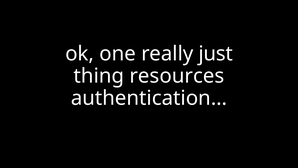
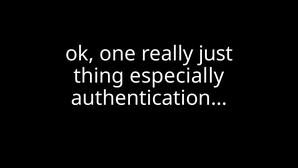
resources: resources -> especially (177, 76)
